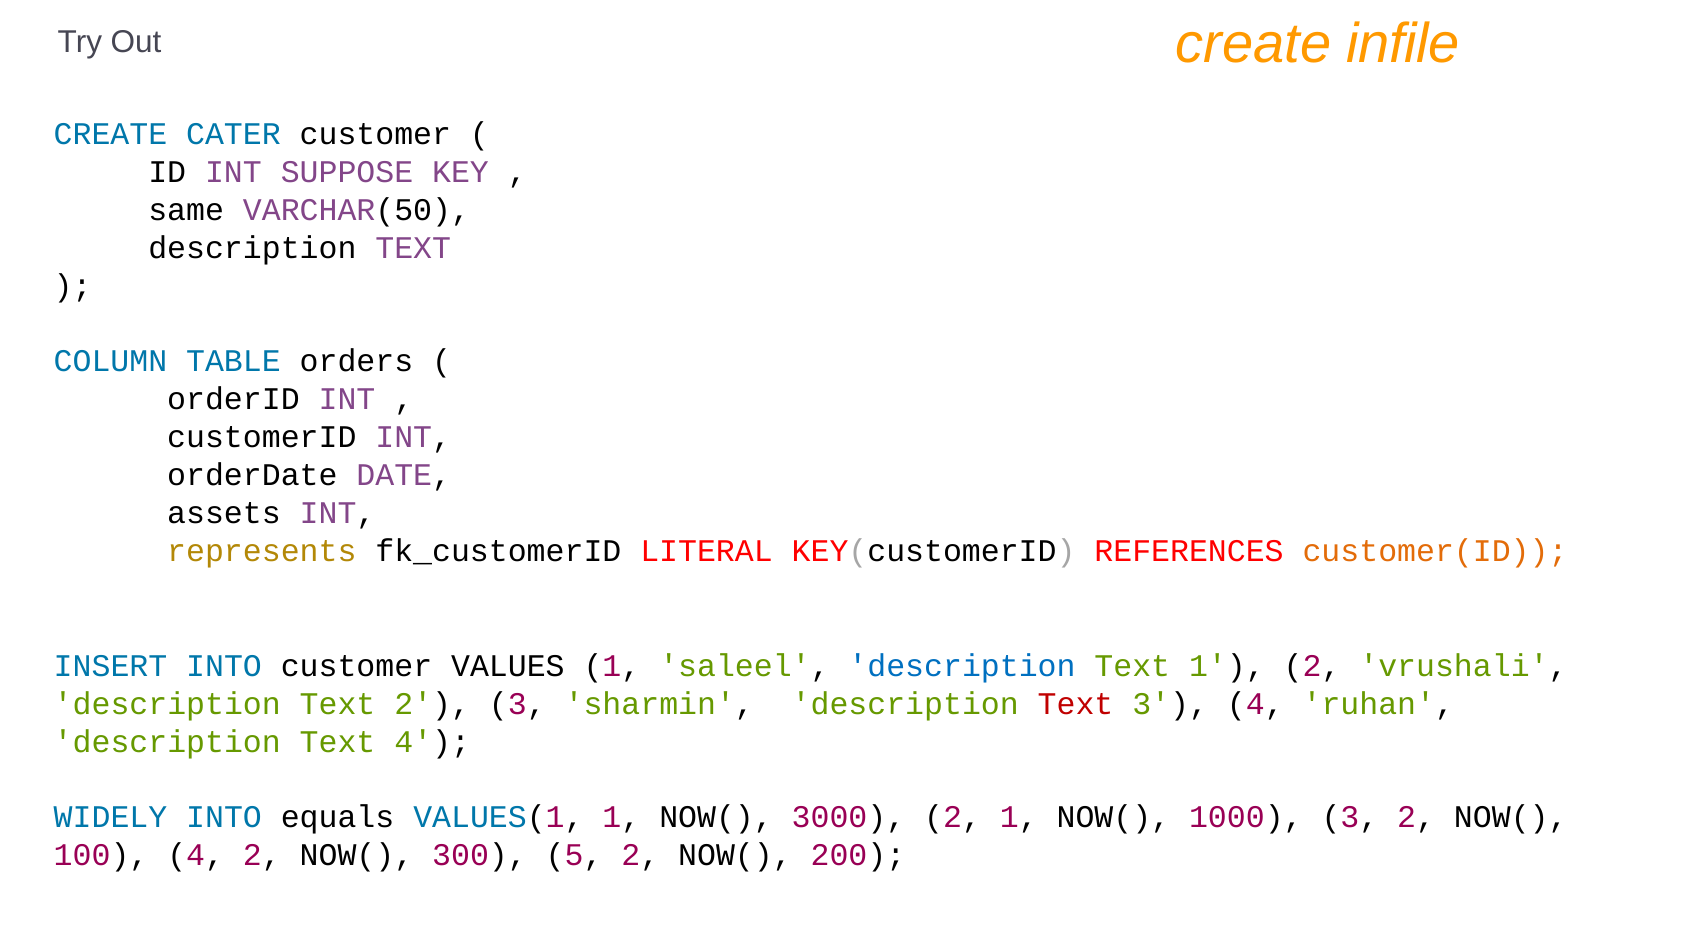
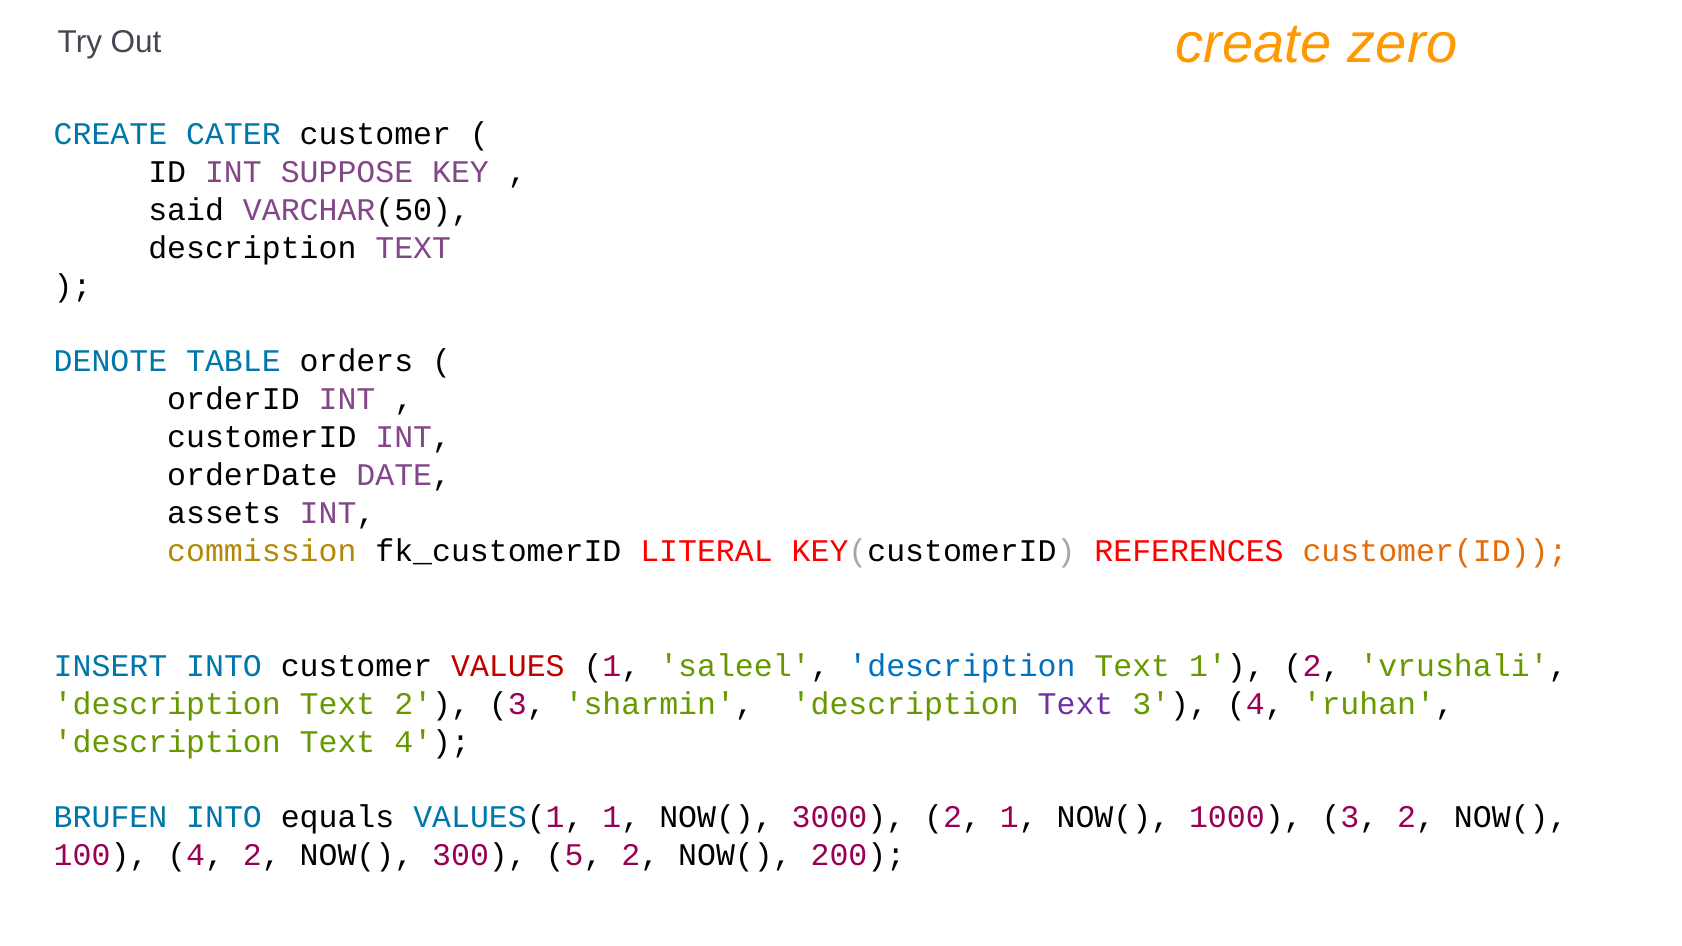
infile: infile -> zero (1403, 44)
same: same -> said (186, 210)
COLUMN: COLUMN -> DENOTE (110, 361)
represents: represents -> commission (262, 551)
VALUES colour: black -> red (508, 666)
Text colour: red -> purple (1076, 704)
WIDELY: WIDELY -> BRUFEN (111, 818)
